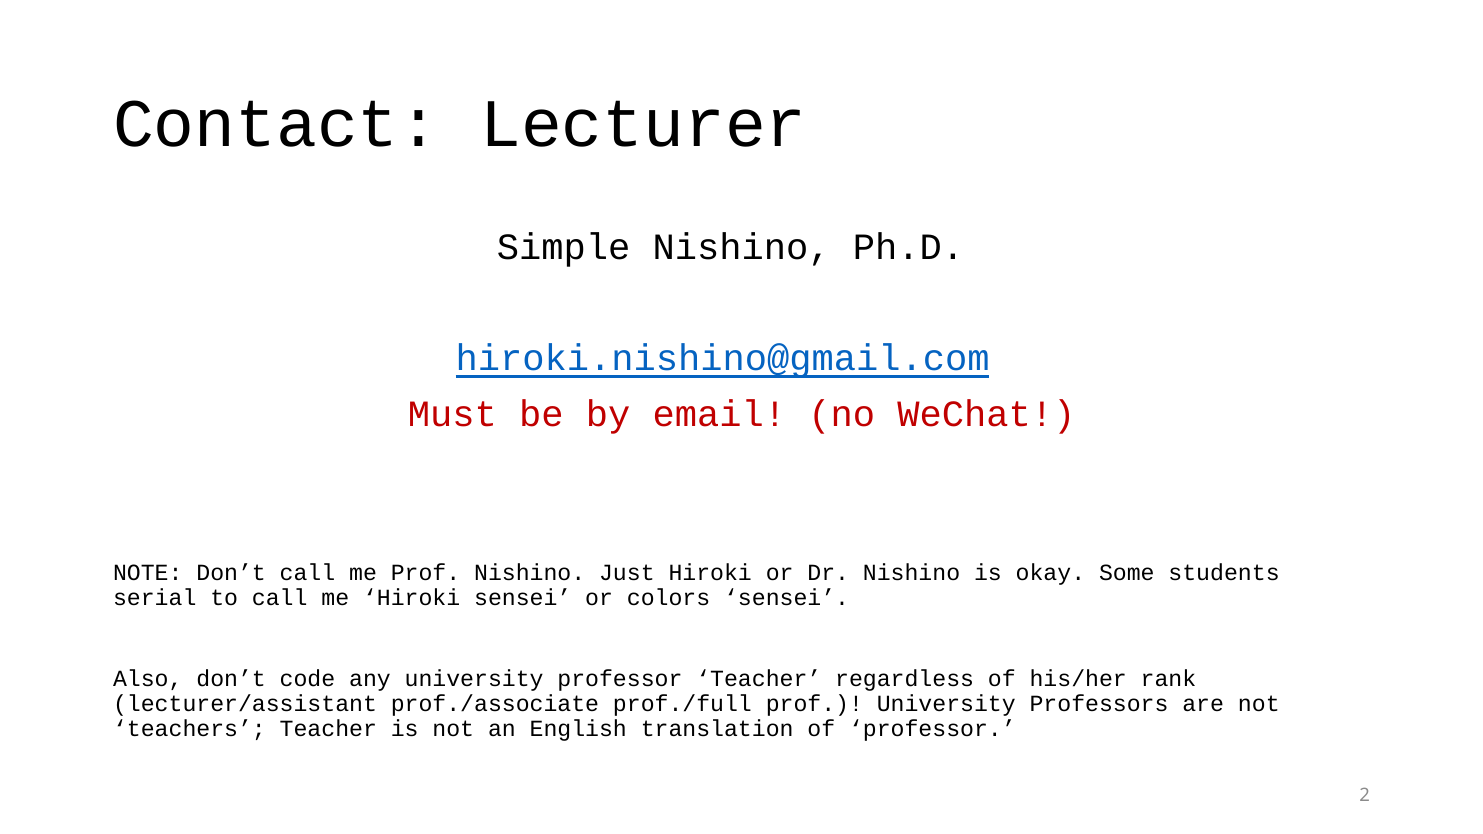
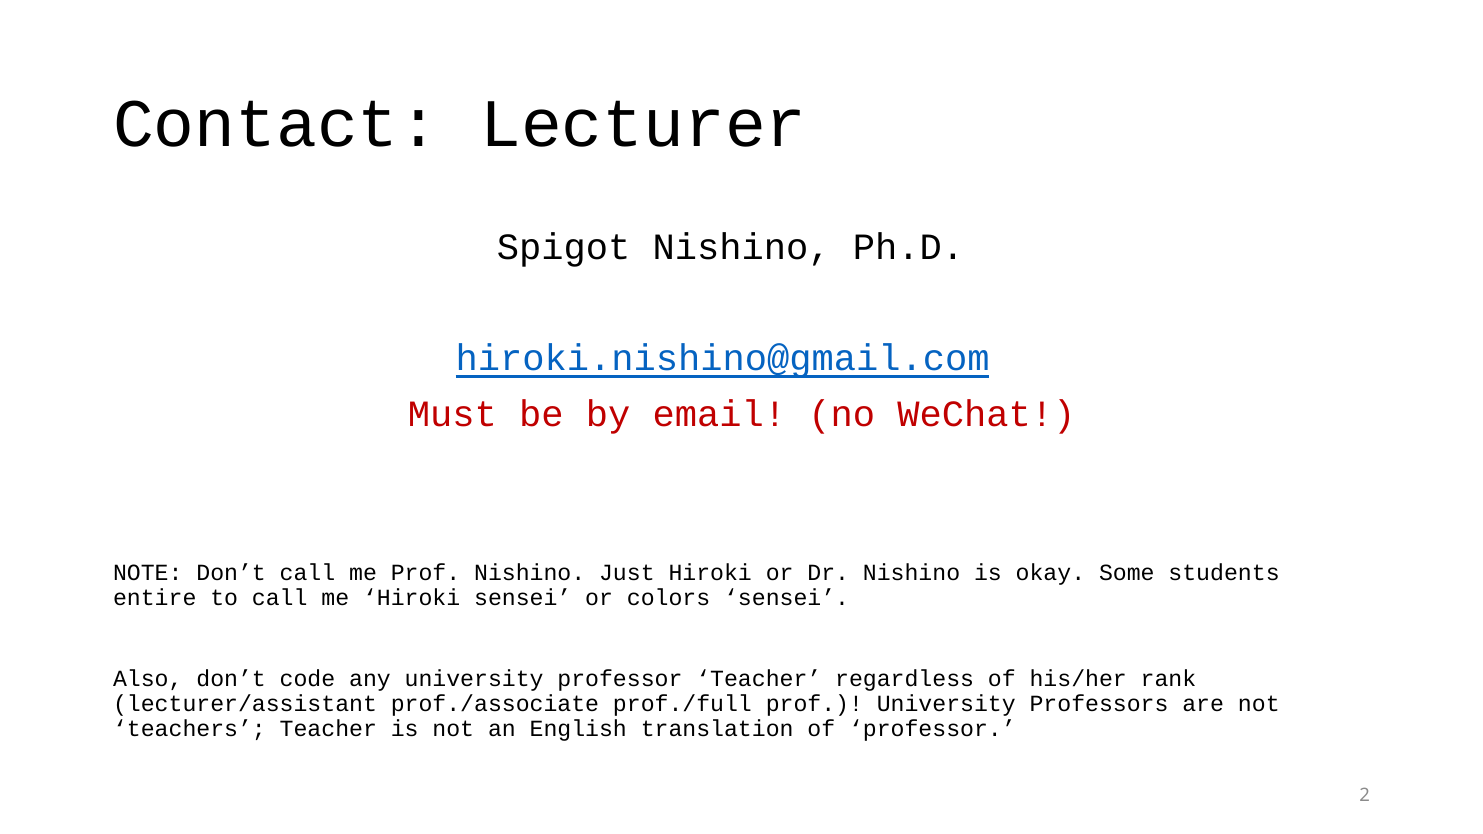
Simple: Simple -> Spigot (564, 247)
serial: serial -> entire (155, 598)
